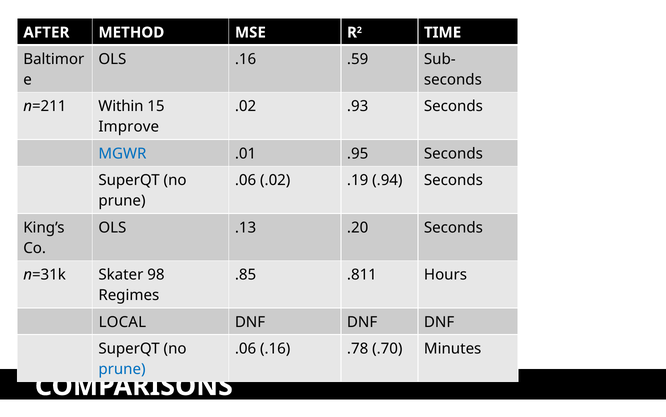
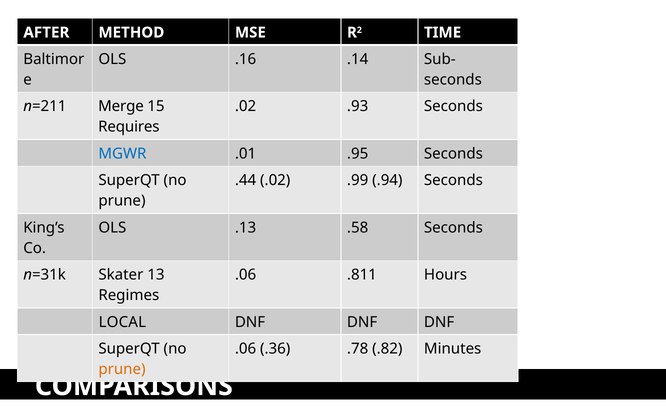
.59: .59 -> .14 (358, 59)
Within: Within -> Merge (121, 106)
Improve: Improve -> Requires (129, 127)
.06: .06 -> .44 (246, 180)
.19: .19 -> .99 (358, 180)
.20: .20 -> .58 (358, 227)
98: 98 -> 13 (156, 274)
.85: .85 -> .06 (246, 274)
.06 .16: .16 -> .36 (275, 348)
.70: .70 -> .82 (387, 348)
prune colour: blue -> orange (122, 369)
